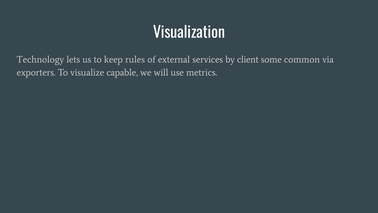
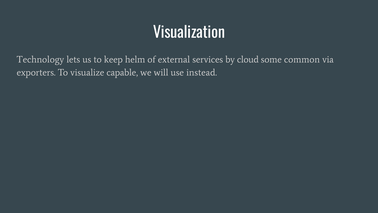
rules: rules -> helm (135, 59)
client: client -> cloud (248, 59)
metrics: metrics -> instead (202, 72)
